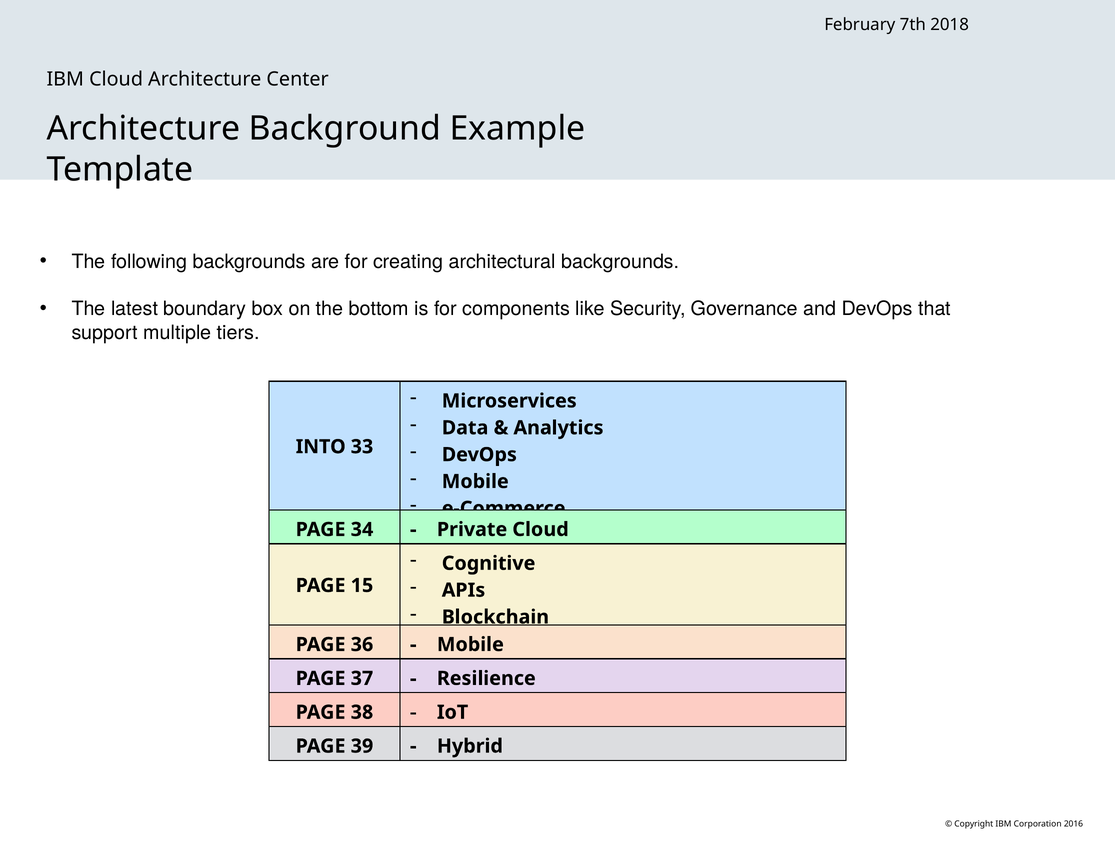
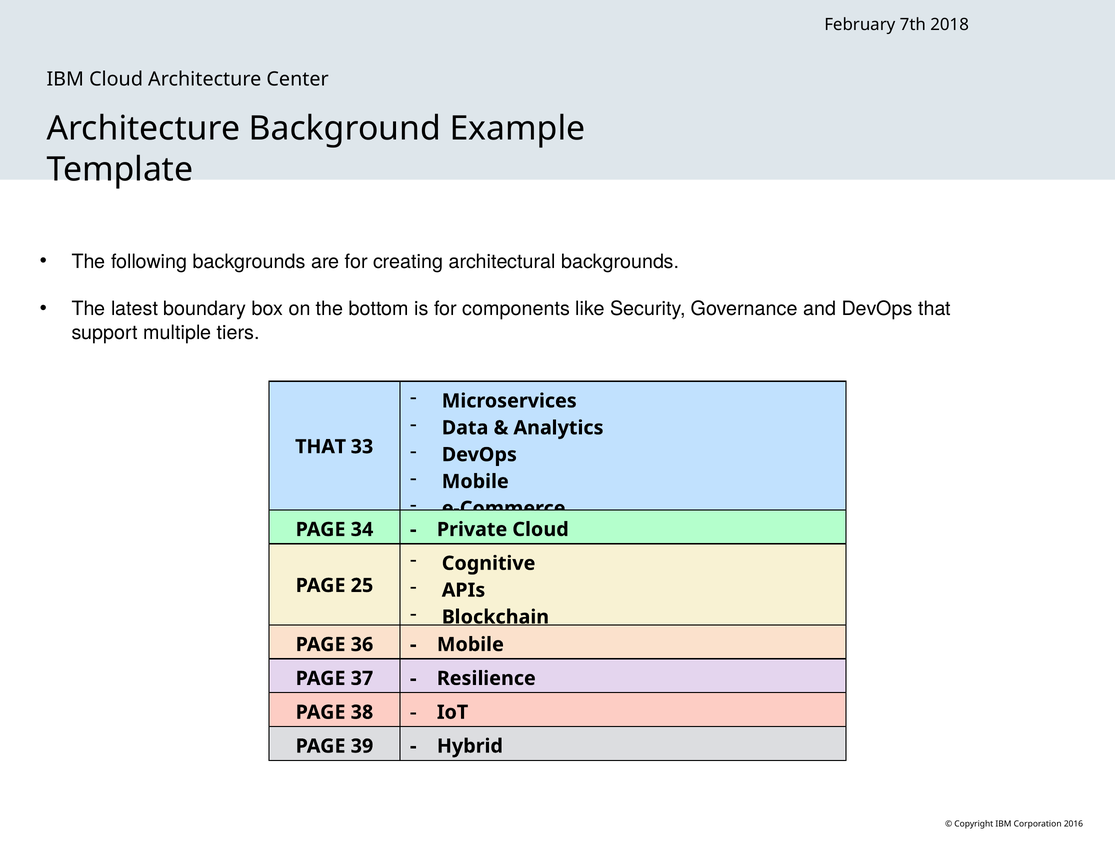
INTO: INTO -> THAT (321, 447)
15: 15 -> 25 (362, 585)
